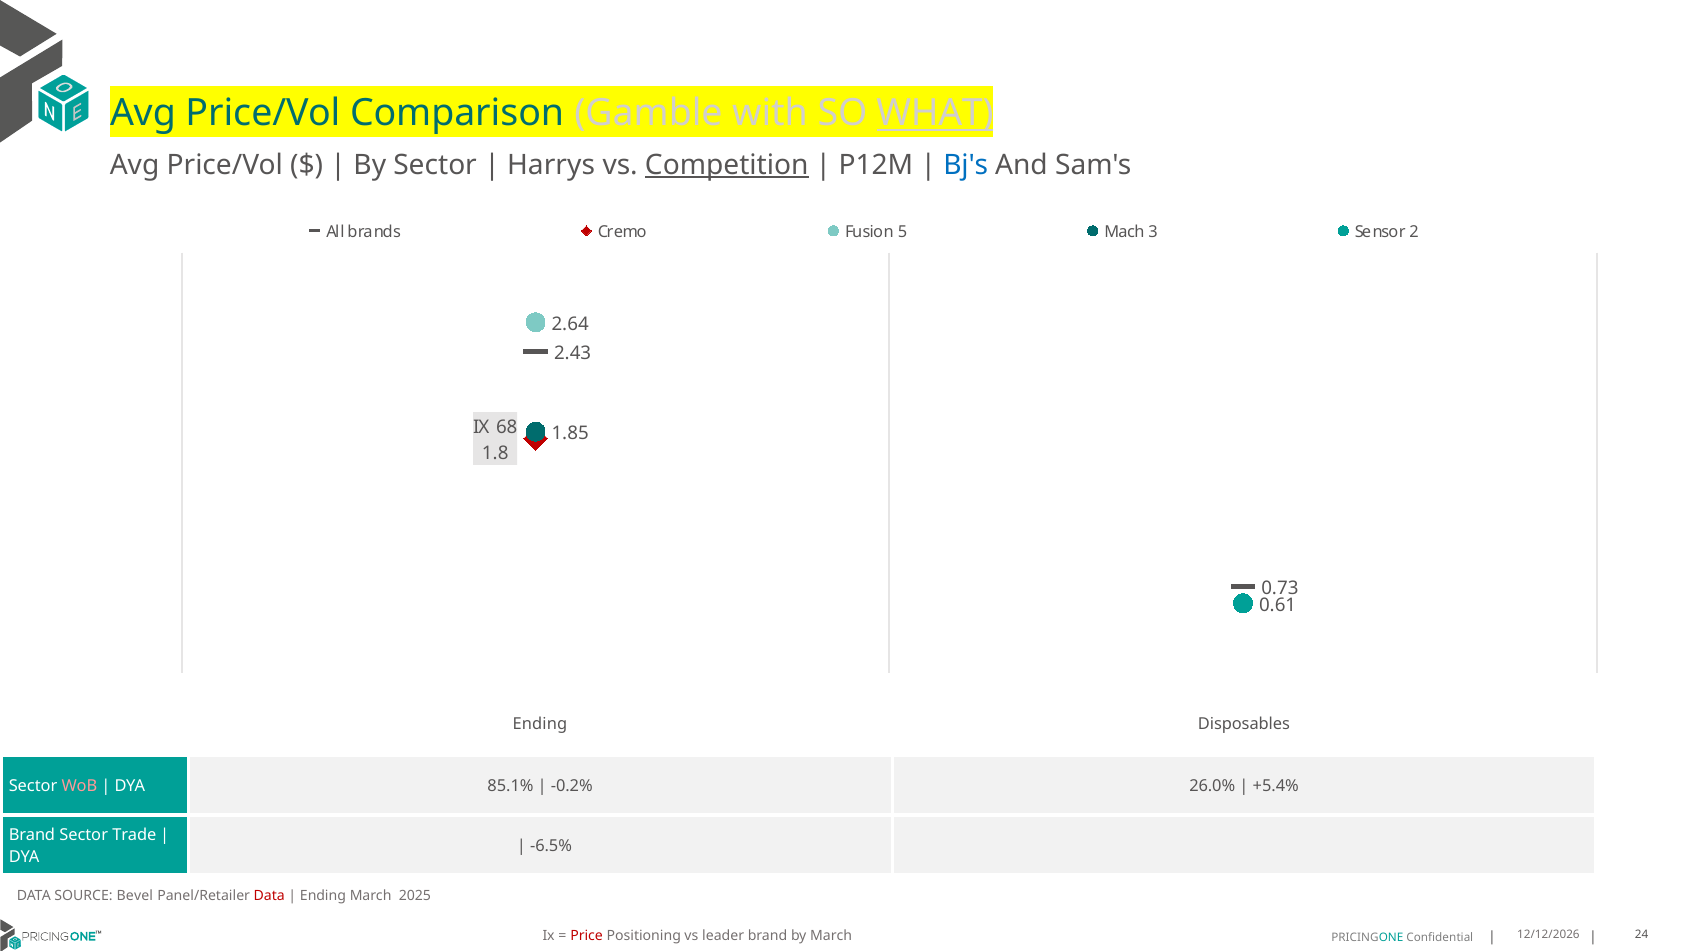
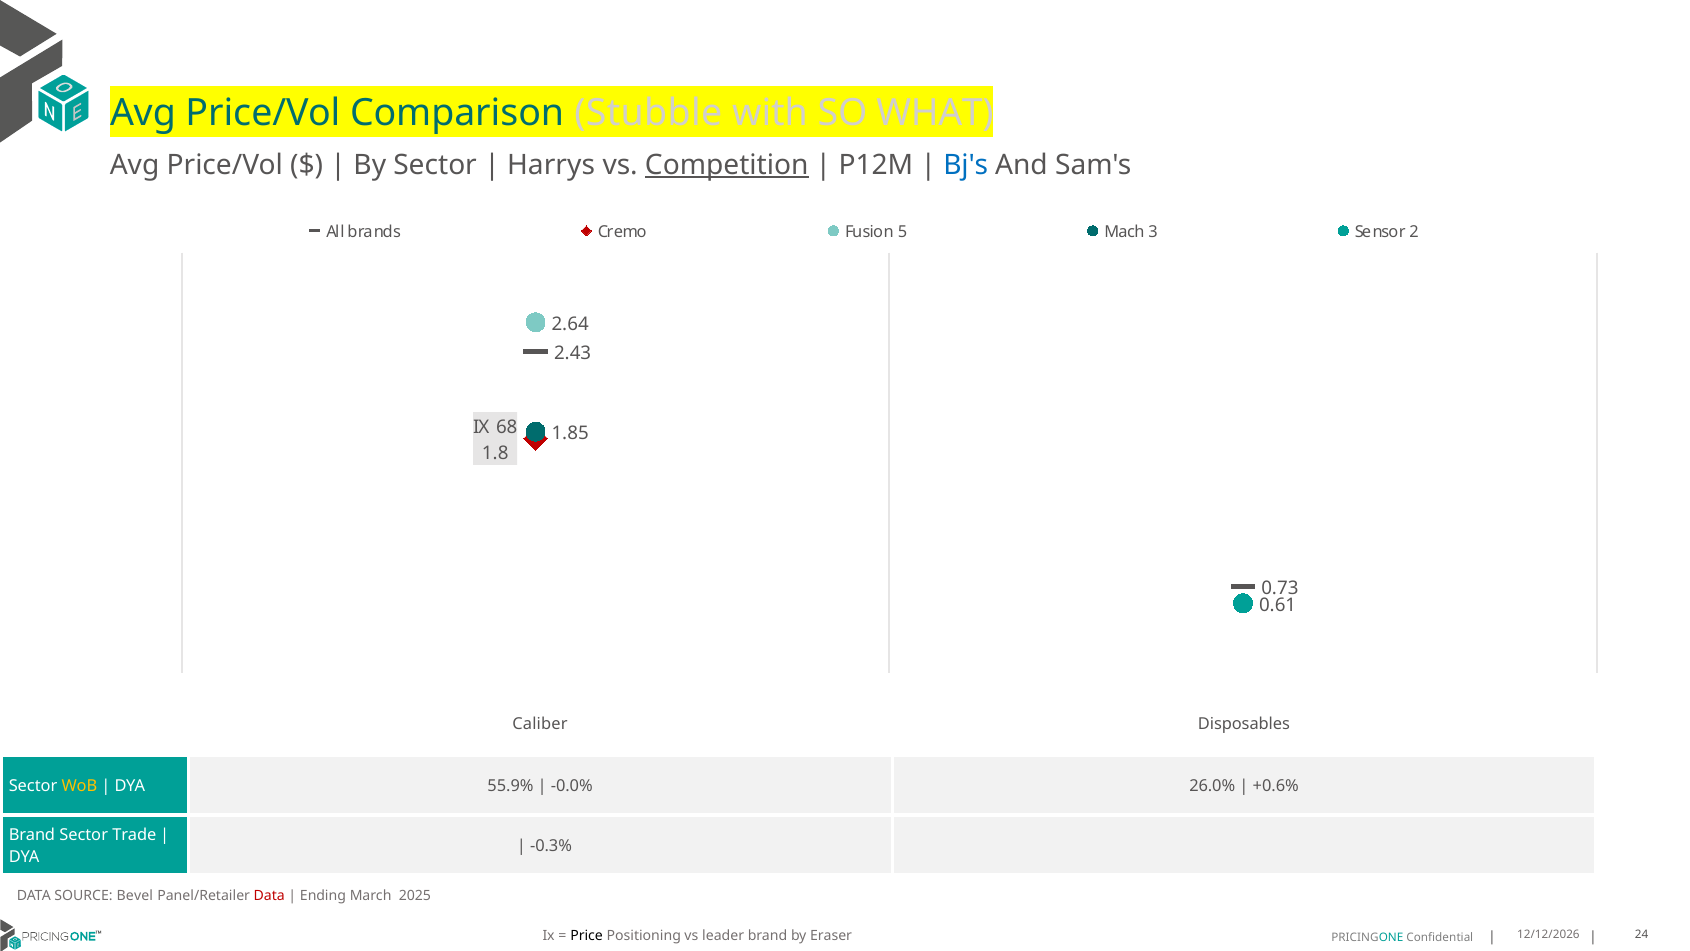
Gamble: Gamble -> Stubble (648, 114)
WHAT underline: present -> none (935, 114)
Ending: Ending -> Caliber (540, 723)
WoB colour: pink -> yellow (79, 786)
85.1%: 85.1% -> 55.9% (510, 786)
-0.2%: -0.2% -> -0.0% (572, 786)
+5.4%: +5.4% -> +0.6% (1276, 786)
-6.5%: -6.5% -> -0.3% (551, 846)
Price colour: red -> black (587, 936)
by March: March -> Eraser (831, 936)
